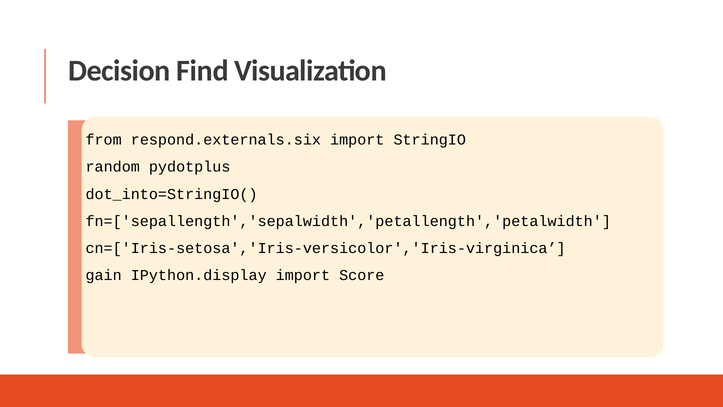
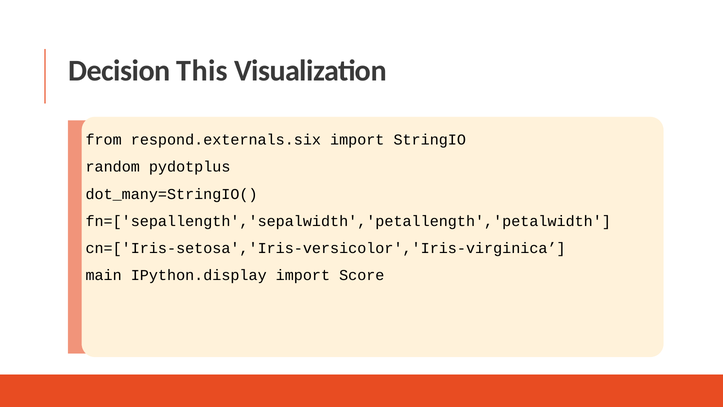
Find: Find -> This (202, 71)
dot_into=StringIO(: dot_into=StringIO( -> dot_many=StringIO( (172, 194)
gain: gain -> main (104, 275)
